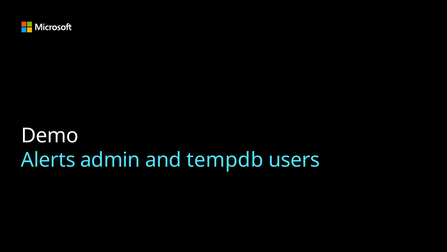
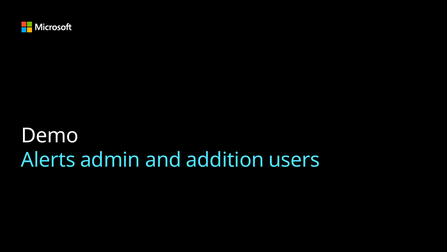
tempdb: tempdb -> addition (225, 160)
